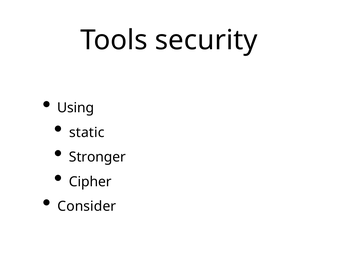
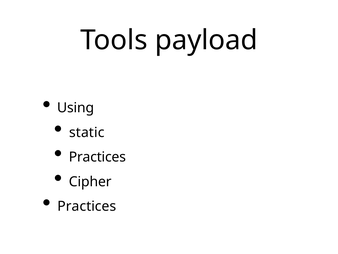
security: security -> payload (206, 40)
Stronger: Stronger -> Practices (97, 157)
Consider: Consider -> Practices (87, 206)
